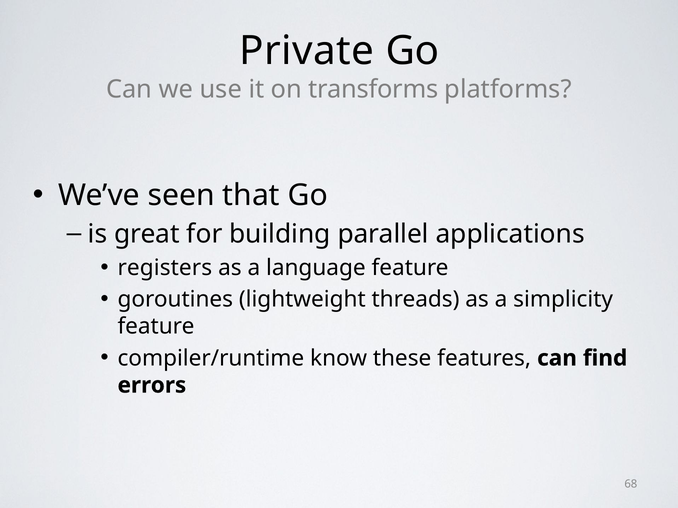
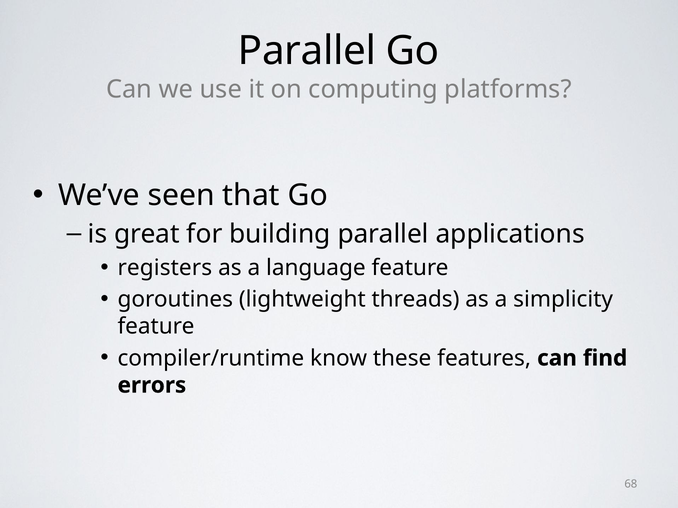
Private: Private -> Parallel (307, 51)
transforms: transforms -> computing (373, 89)
